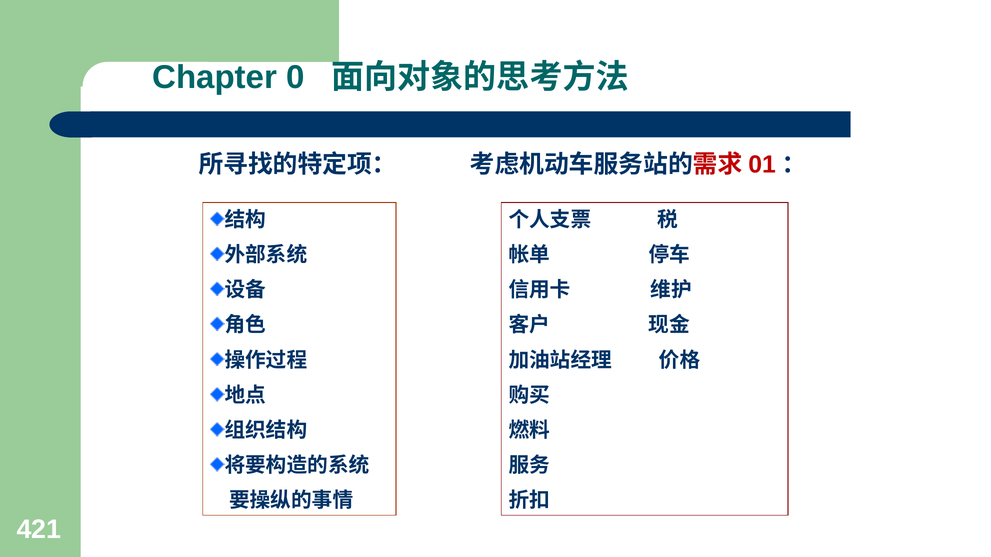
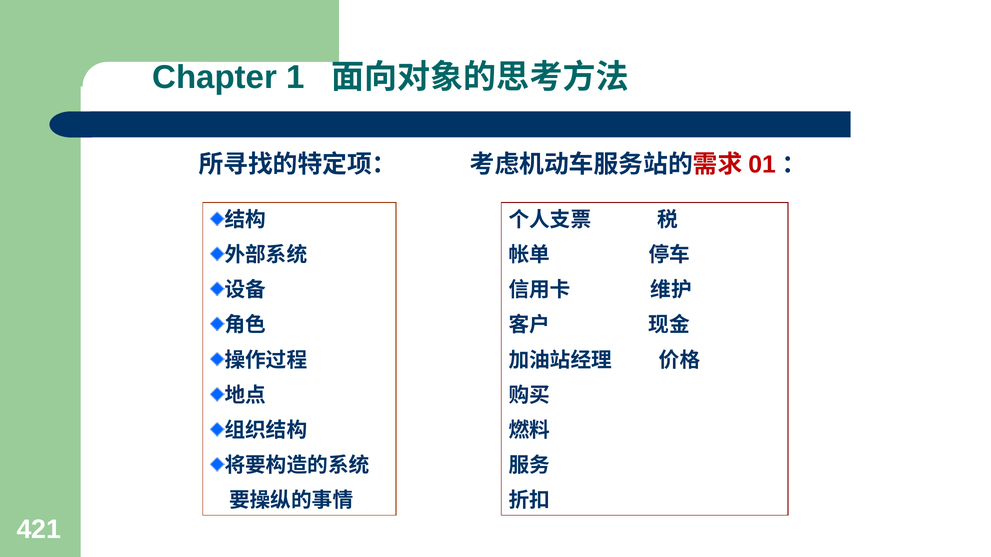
0: 0 -> 1 (295, 77)
